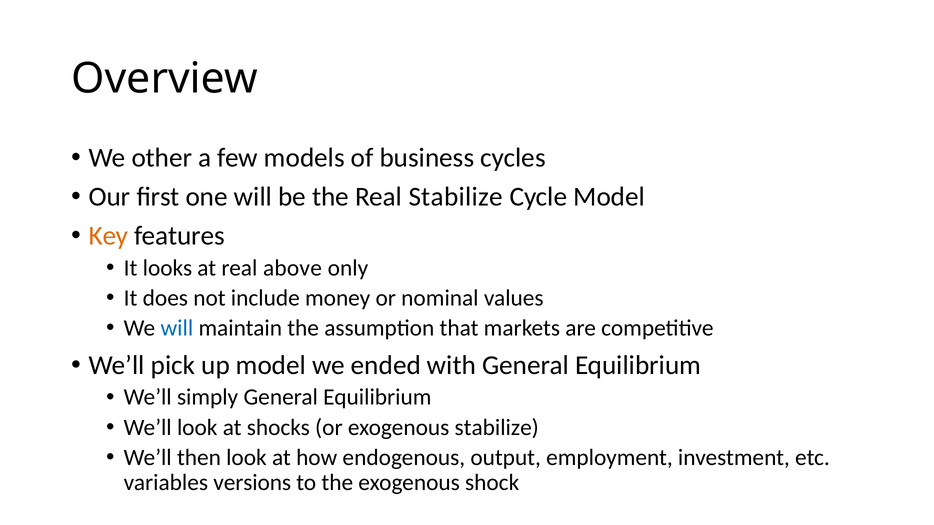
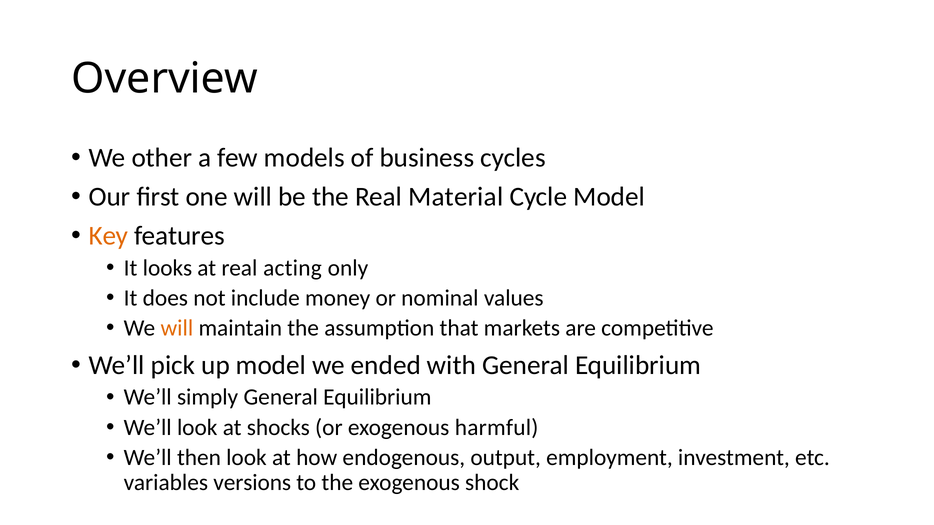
Real Stabilize: Stabilize -> Material (456, 197)
above: above -> acting (292, 268)
will colour: blue -> orange (177, 328)
exogenous stabilize: stabilize -> harmful (497, 428)
